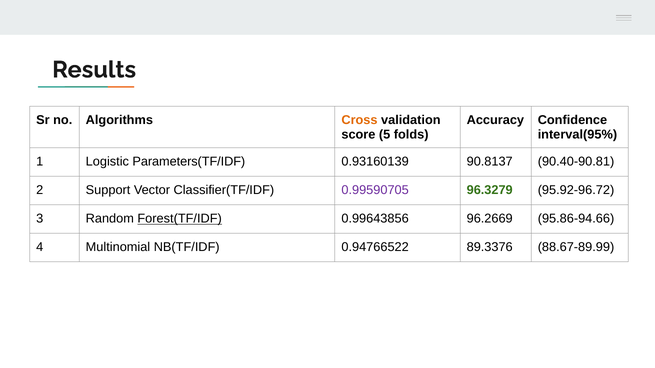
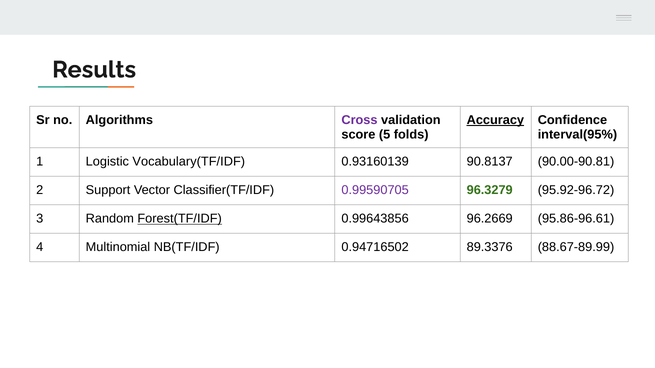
Cross colour: orange -> purple (359, 120)
Accuracy underline: none -> present (495, 120)
Parameters(TF/IDF: Parameters(TF/IDF -> Vocabulary(TF/IDF (189, 162)
90.40-90.81: 90.40-90.81 -> 90.00-90.81 (576, 162)
95.86-94.66: 95.86-94.66 -> 95.86-96.61 (576, 219)
0.94766522: 0.94766522 -> 0.94716502 (375, 248)
